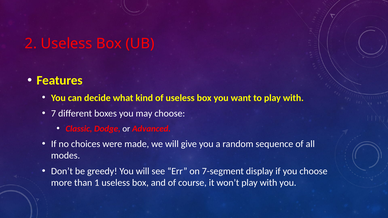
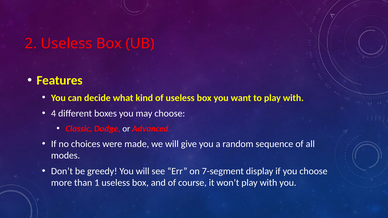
7: 7 -> 4 (54, 114)
